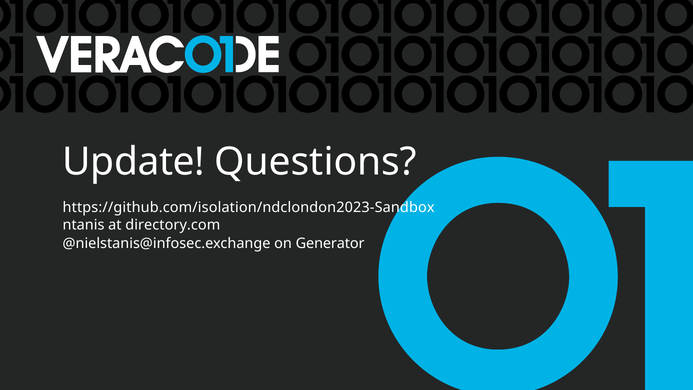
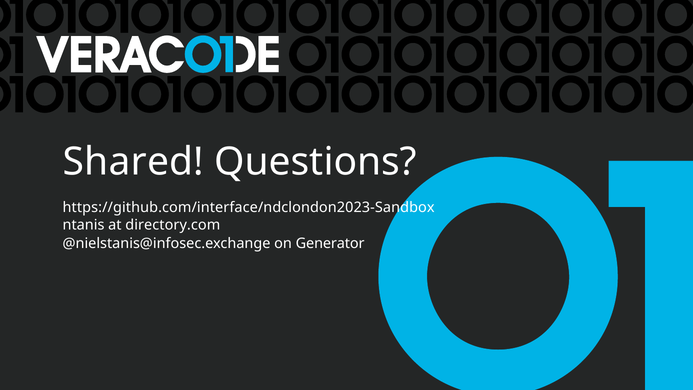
Update: Update -> Shared (133, 162)
https://github.com/isolation/ndclondon2023-Sandbox: https://github.com/isolation/ndclondon2023-Sandbox -> https://github.com/interface/ndclondon2023-Sandbox (249, 208)
